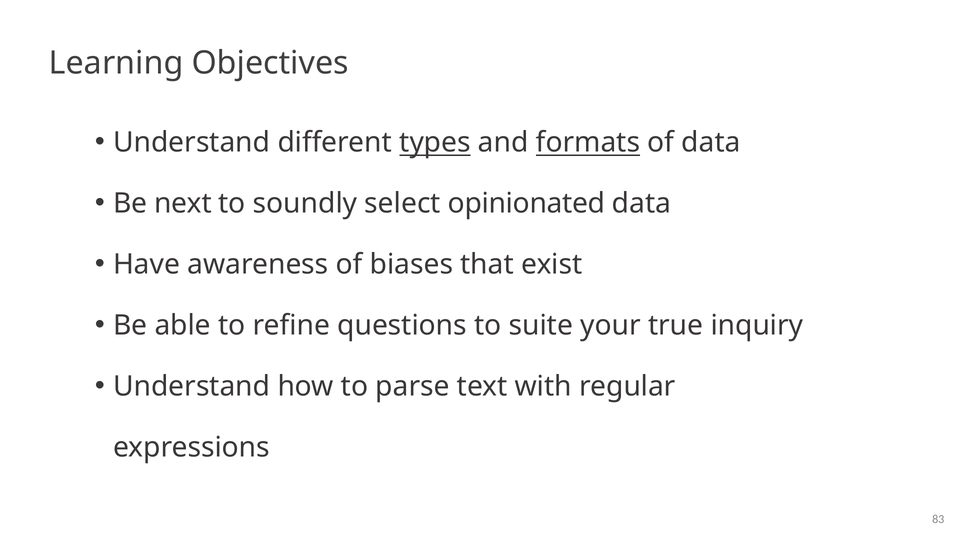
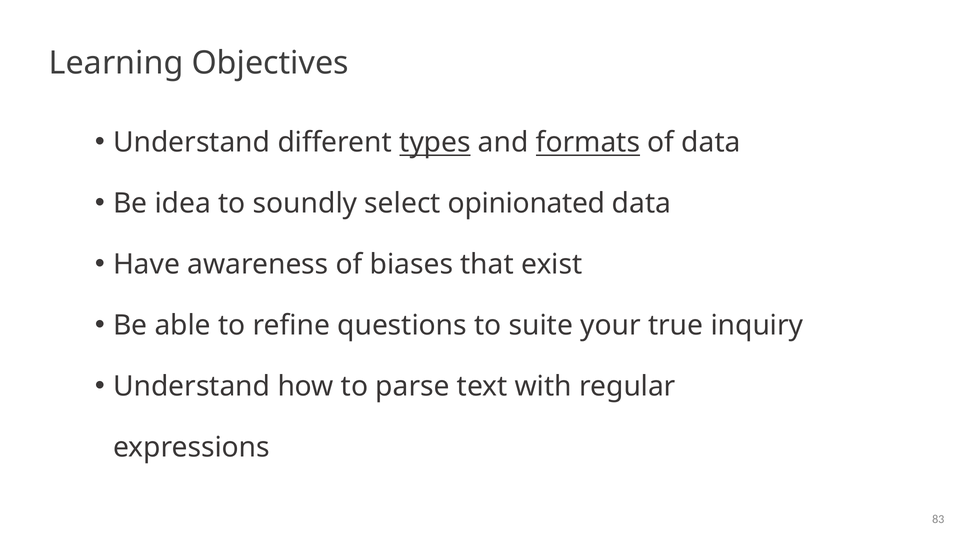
next: next -> idea (183, 203)
